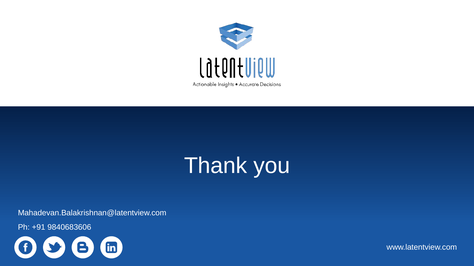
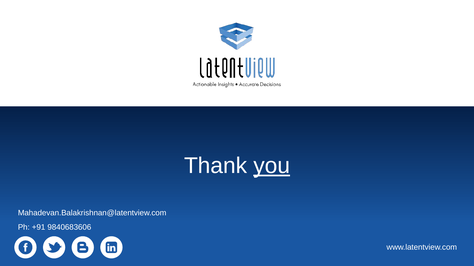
you underline: none -> present (272, 166)
